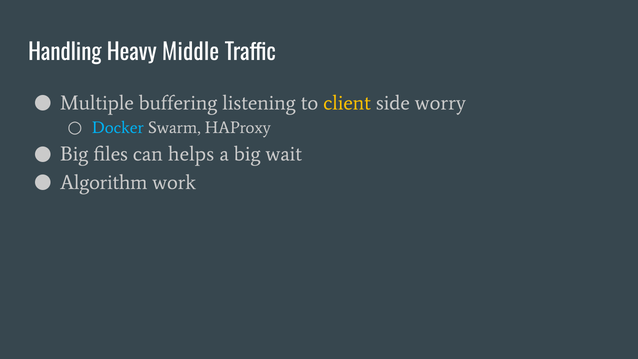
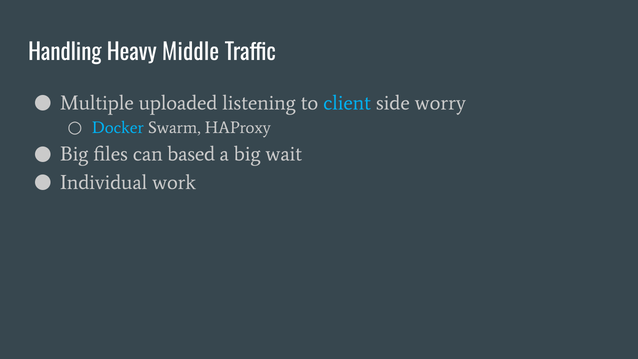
buffering: buffering -> uploaded (178, 103)
client colour: yellow -> light blue (347, 103)
helps: helps -> based (191, 154)
Algorithm: Algorithm -> Individual (104, 182)
